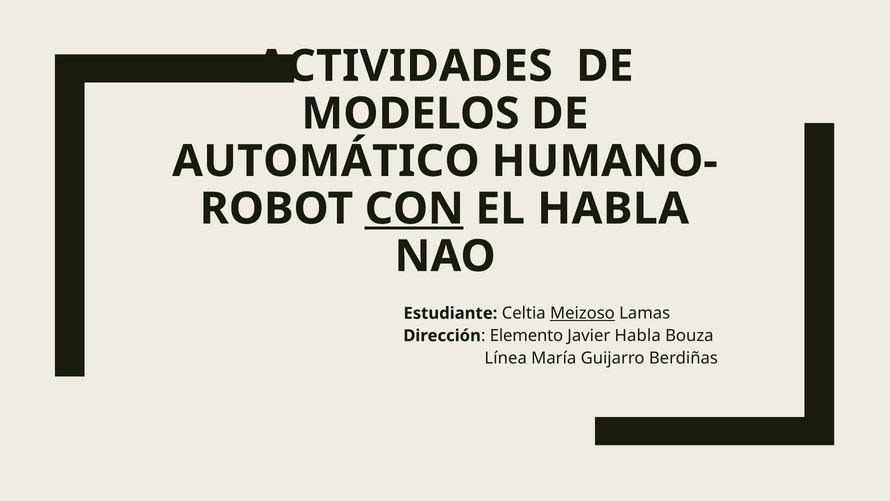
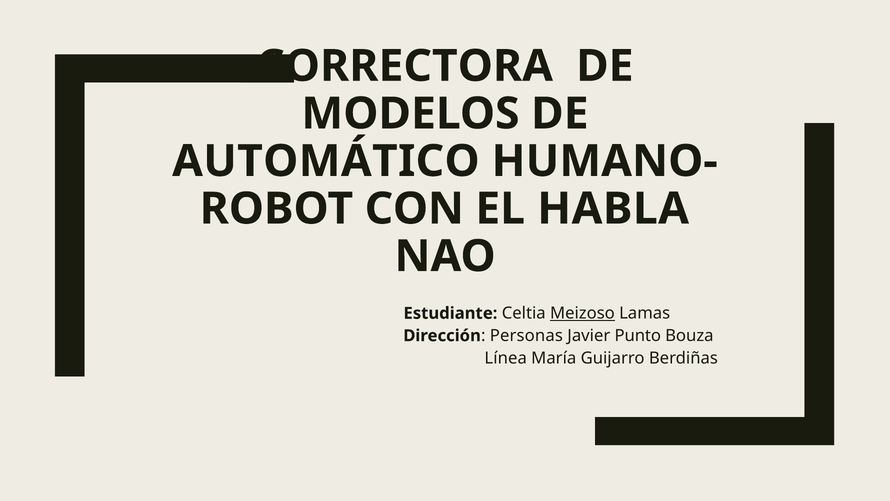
ACTIVIDADES: ACTIVIDADES -> CORRECTORA (405, 66)
CON underline: present -> none (414, 209)
Elemento: Elemento -> Personas (526, 335)
Javier Habla: Habla -> Punto (638, 335)
